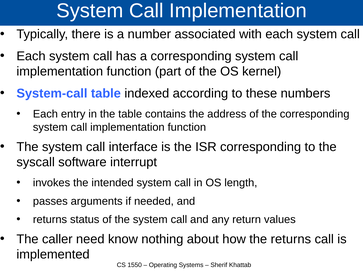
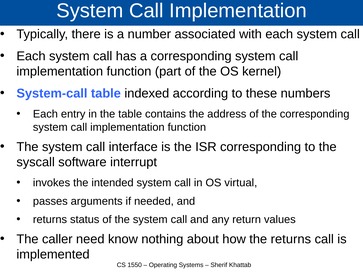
length: length -> virtual (241, 183)
